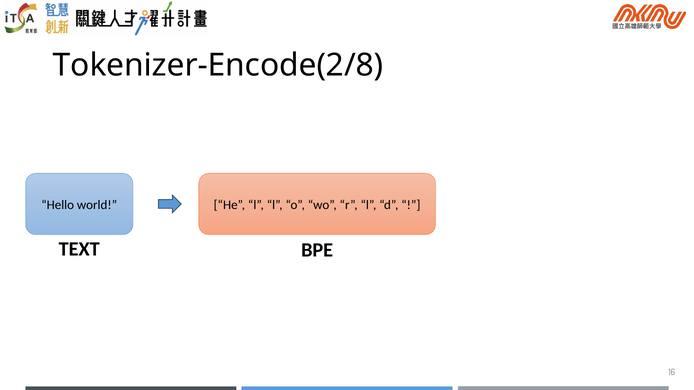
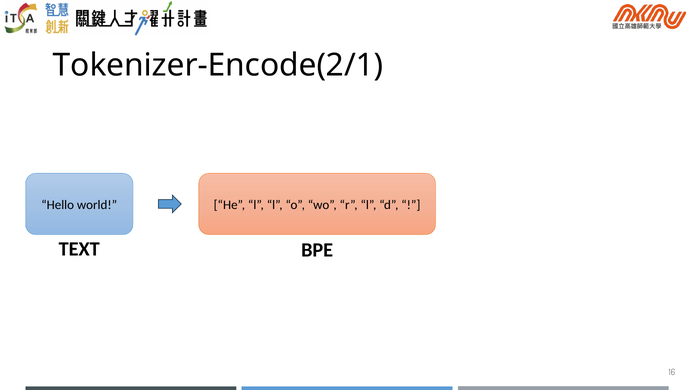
Tokenizer-Encode(2/8: Tokenizer-Encode(2/8 -> Tokenizer-Encode(2/1 (218, 65)
